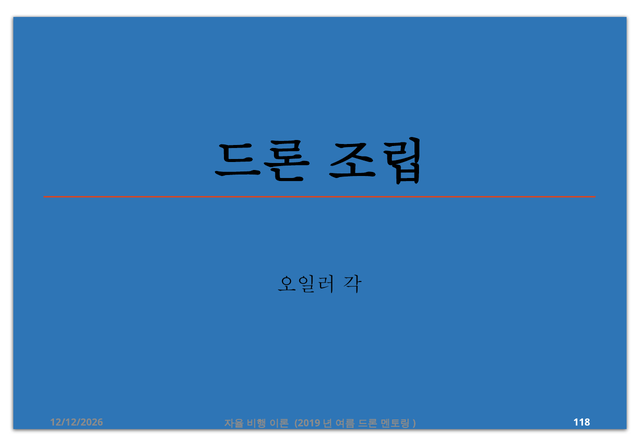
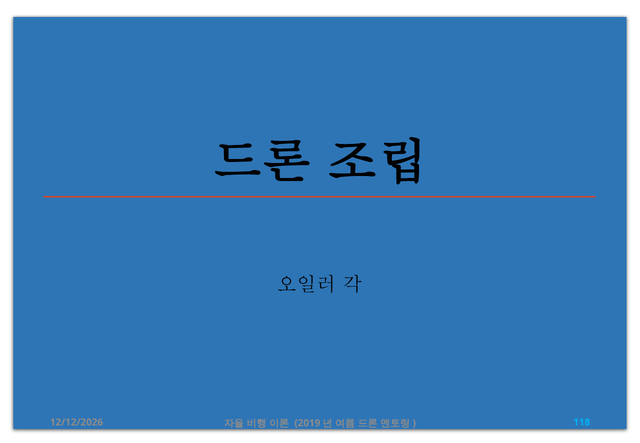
118 colour: white -> light blue (582, 422)
